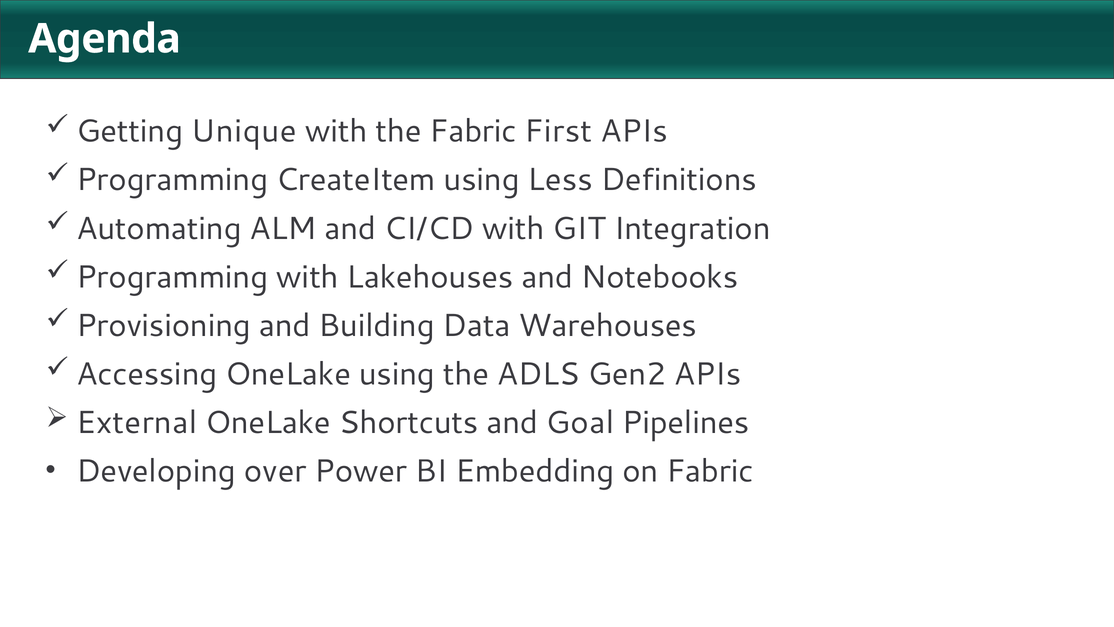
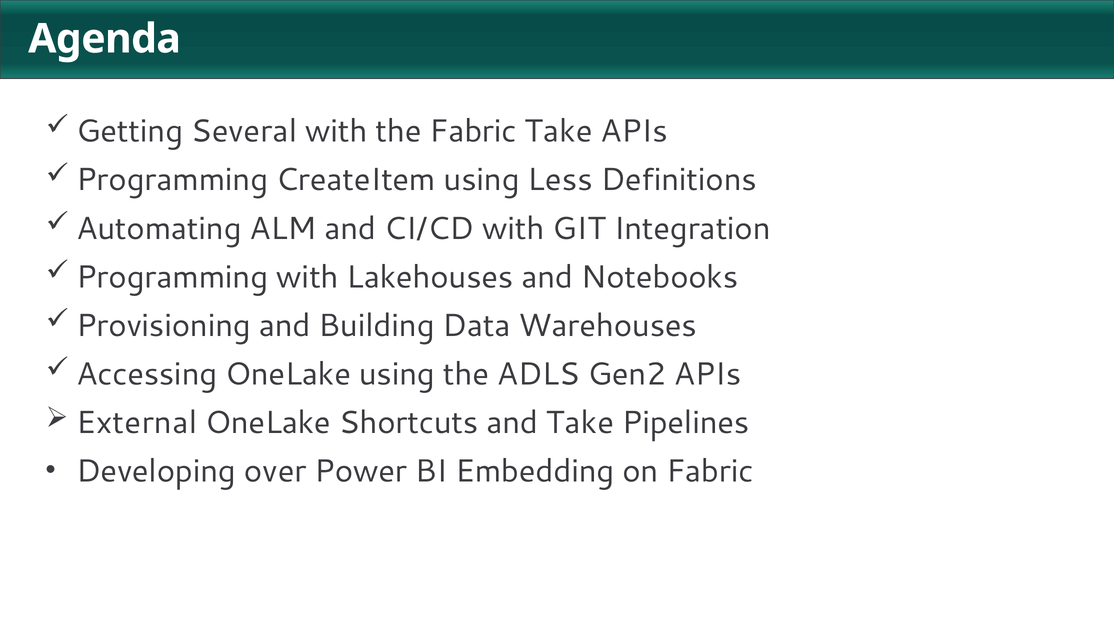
Unique: Unique -> Several (244, 131)
Fabric First: First -> Take (559, 131)
and Goal: Goal -> Take (580, 422)
